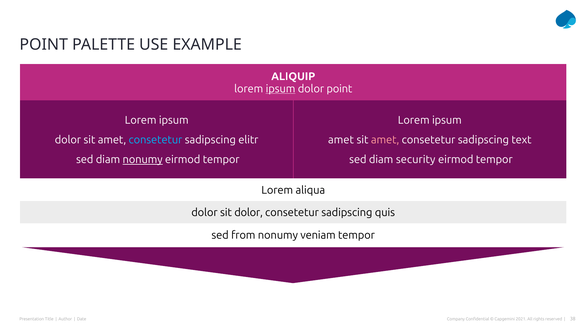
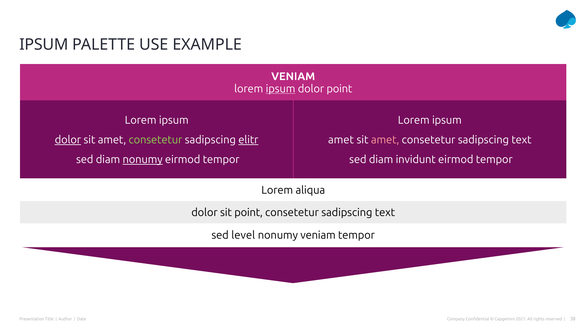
POINT: POINT -> IPSUM (44, 44)
ALIQUIP: ALIQUIP -> VENIAM (293, 76)
dolor underline: none -> present (68, 140)
consetetur colour: light blue -> light green (155, 140)
elitr underline: none -> present (248, 140)
security: security -> invidunt (416, 159)
sit dolor: dolor -> point (249, 212)
quis: quis -> text (385, 212)
from: from -> level (243, 235)
